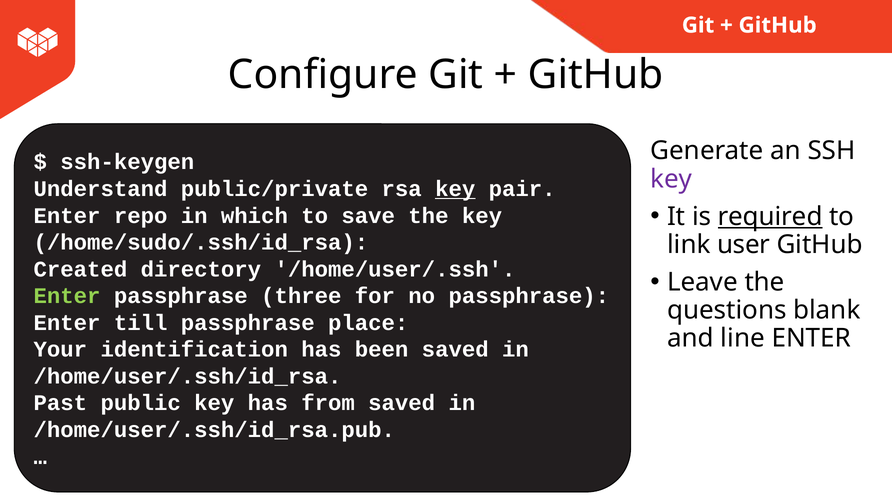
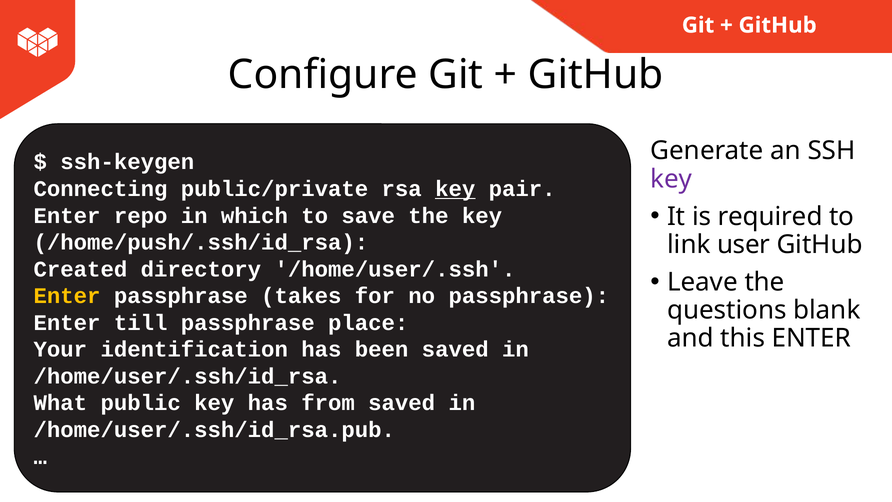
Understand: Understand -> Connecting (101, 189)
required underline: present -> none (770, 216)
/home/sudo/.ssh/id_rsa: /home/sudo/.ssh/id_rsa -> /home/push/.ssh/id_rsa (201, 242)
Enter colour: light green -> yellow (67, 296)
three: three -> takes (301, 296)
line: line -> this (743, 338)
Past: Past -> What (60, 403)
